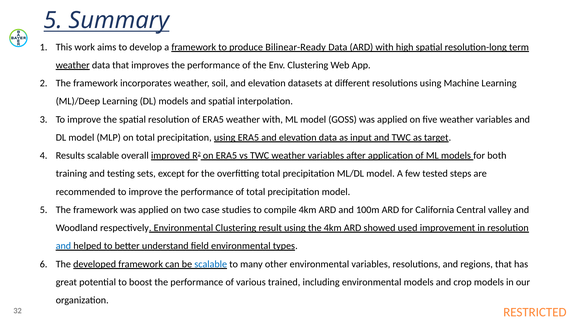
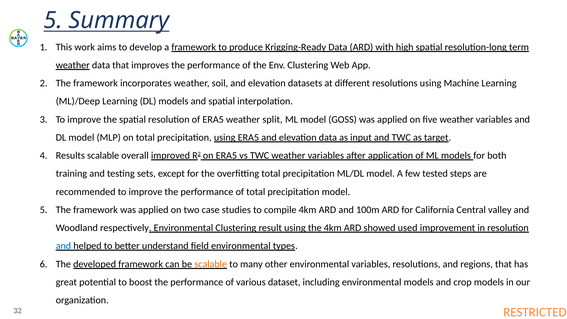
Bilinear-Ready: Bilinear-Ready -> Krigging-Ready (296, 47)
weather with: with -> split (272, 119)
scalable colour: blue -> orange (211, 264)
trained: trained -> dataset (284, 282)
